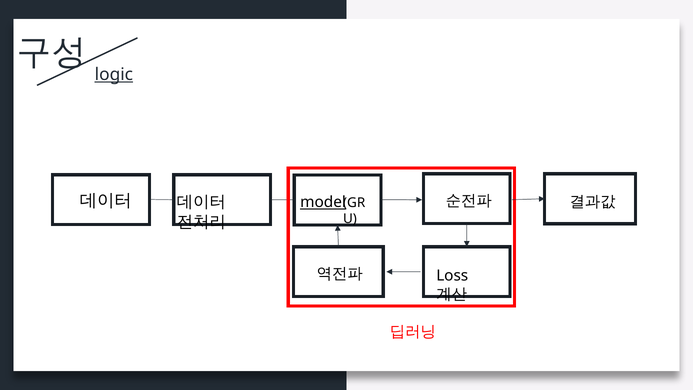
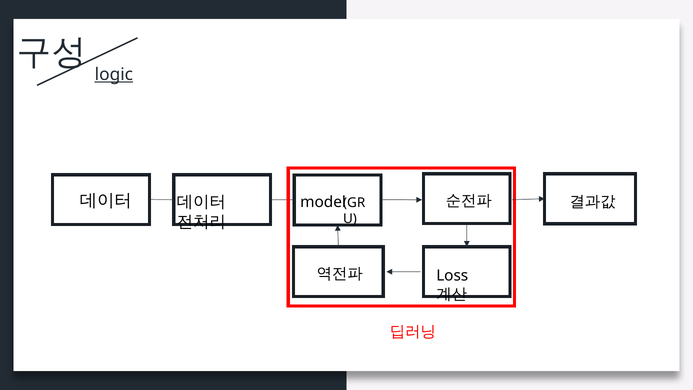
model underline: present -> none (323, 202)
